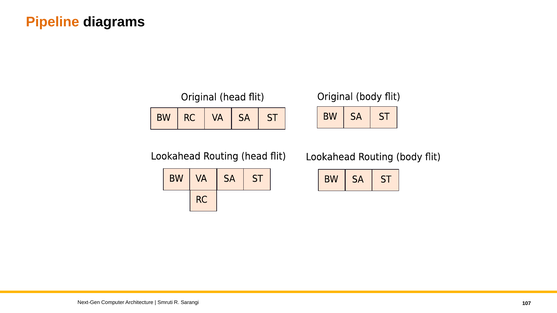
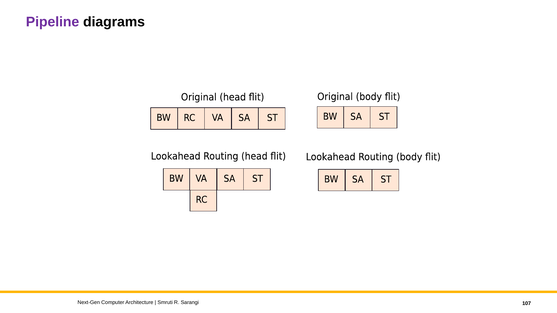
Pipeline colour: orange -> purple (53, 22)
